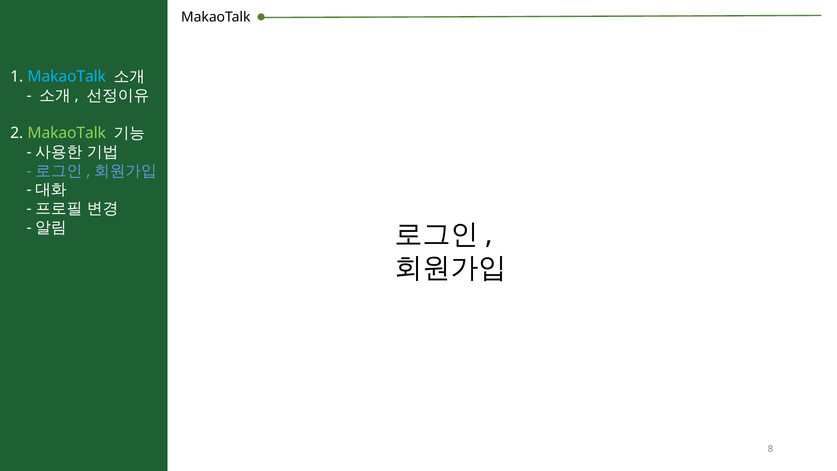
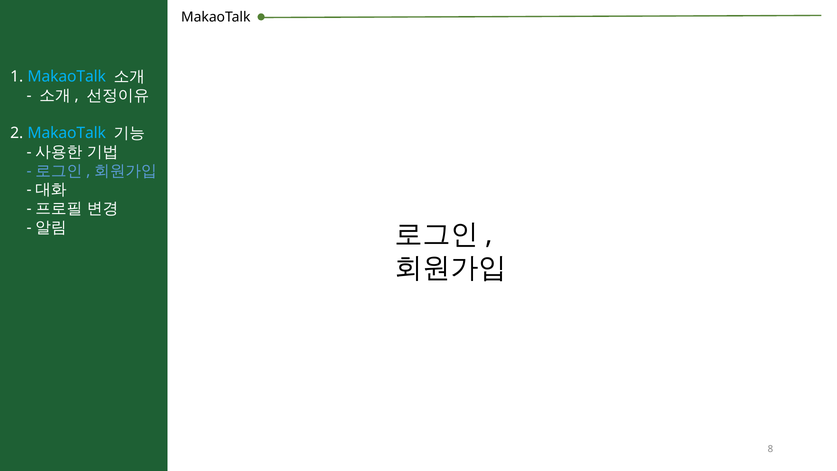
MakaoTalk colour: light green -> light blue (67, 133)
